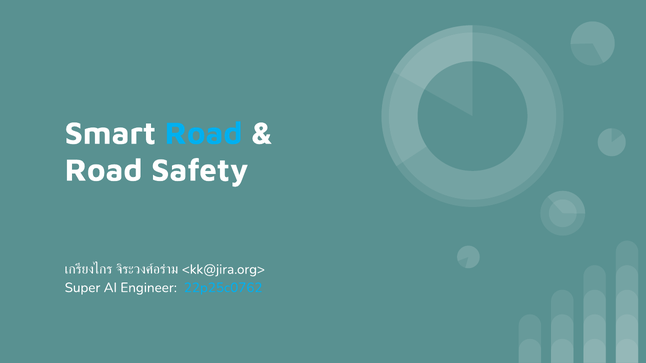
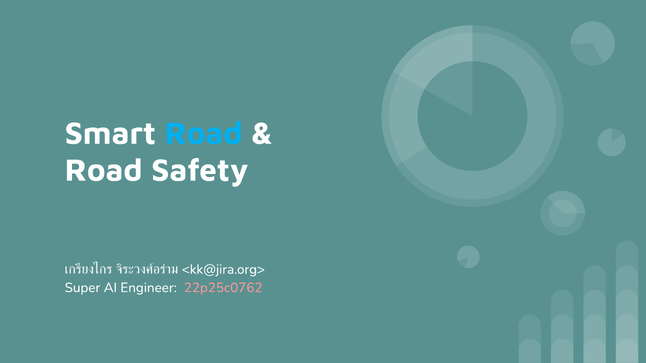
22p25c0762 colour: light blue -> pink (223, 288)
